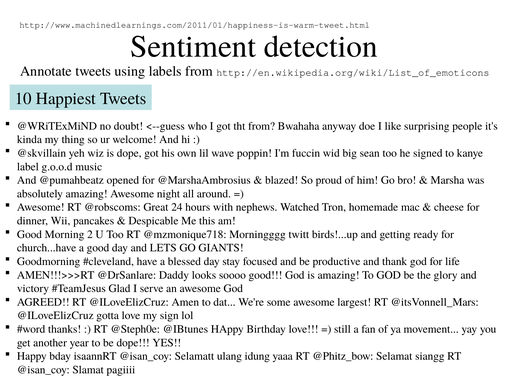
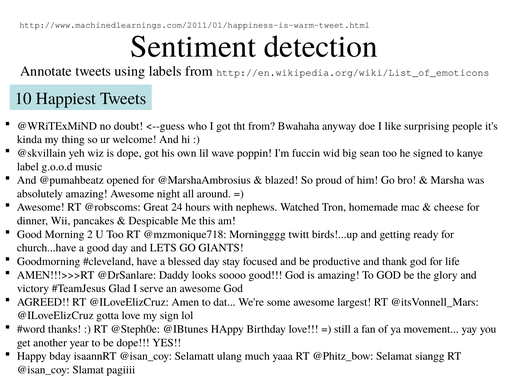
idung: idung -> much (257, 356)
